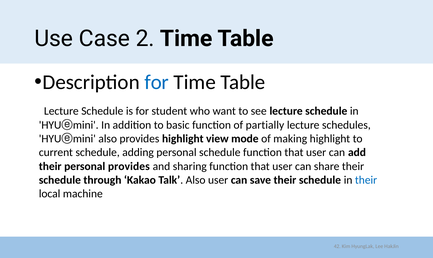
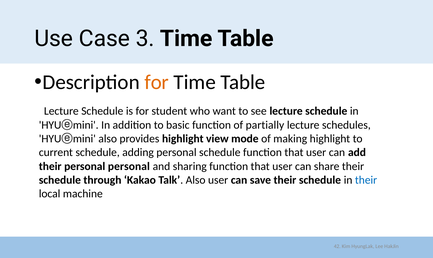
2: 2 -> 3 (145, 38)
for colour: blue -> orange (157, 82)
personal provides: provides -> personal (129, 166)
